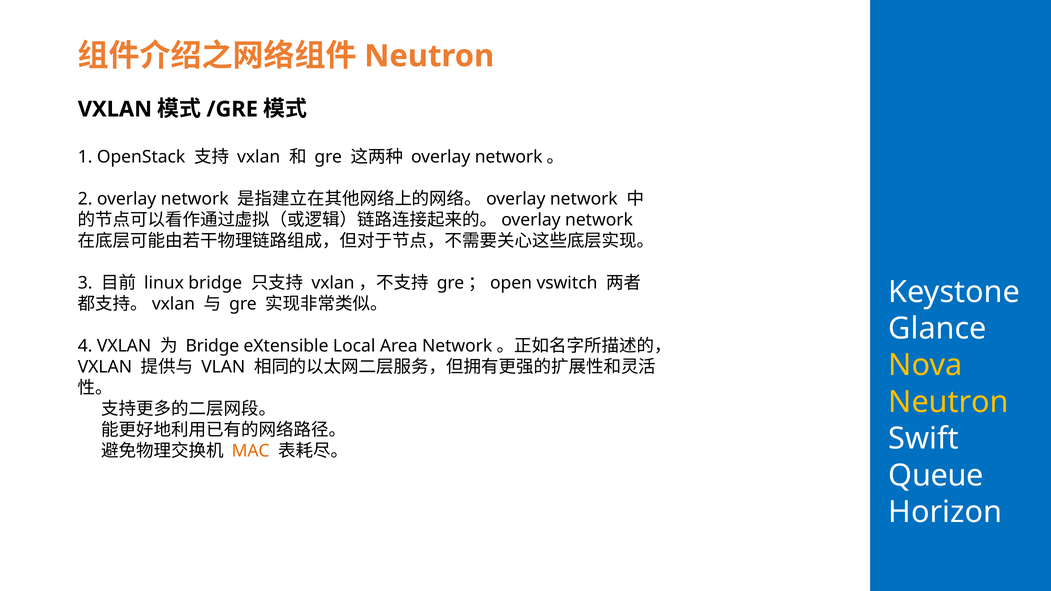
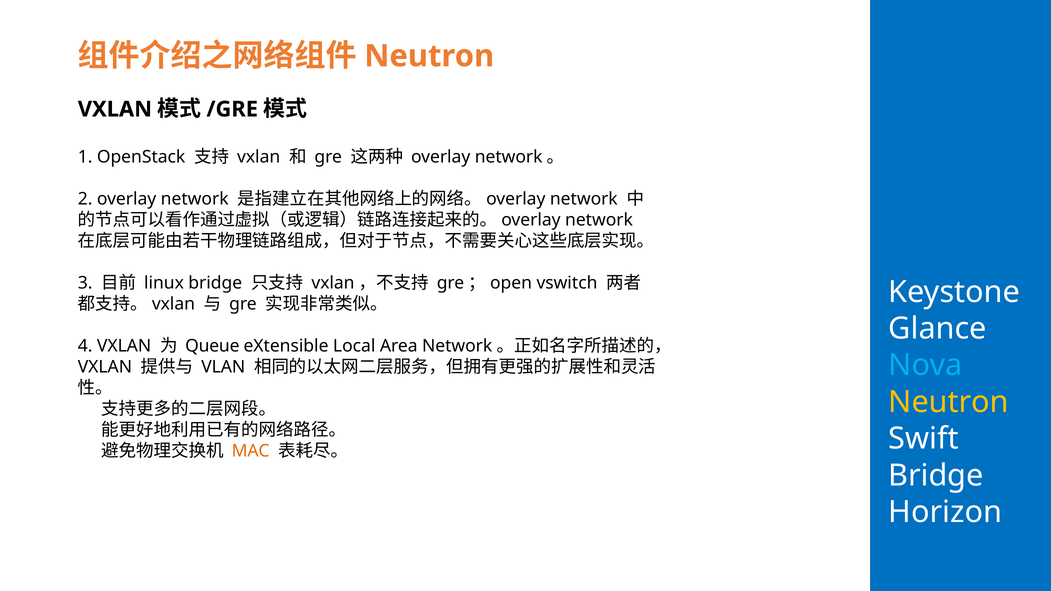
Bridge: Bridge -> Queue (212, 346)
Nova colour: yellow -> light blue (925, 365)
Queue: Queue -> Bridge (936, 476)
